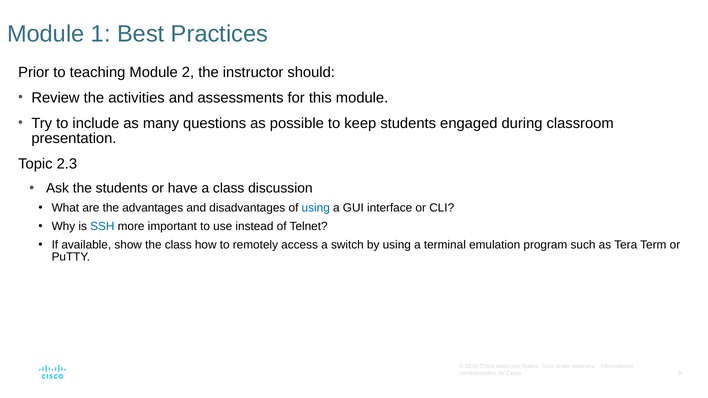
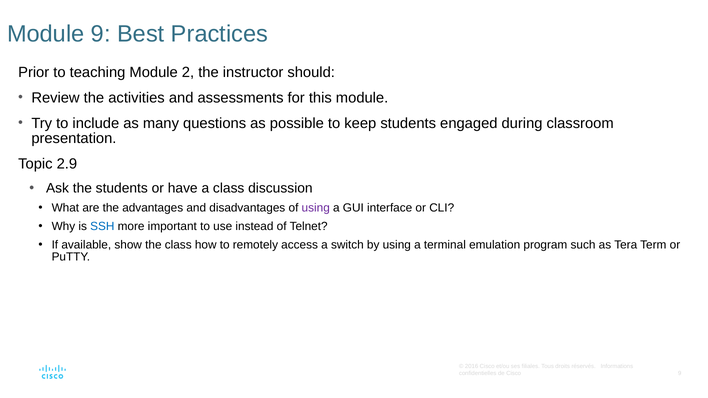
Module 1: 1 -> 9 (101, 34)
2.3: 2.3 -> 2.9 (67, 164)
using colour: blue -> purple (316, 208)
